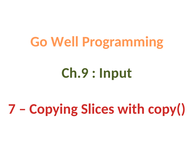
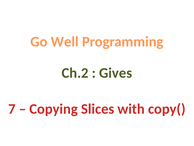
Ch.9: Ch.9 -> Ch.2 (75, 73)
Input: Input -> Gives (116, 73)
